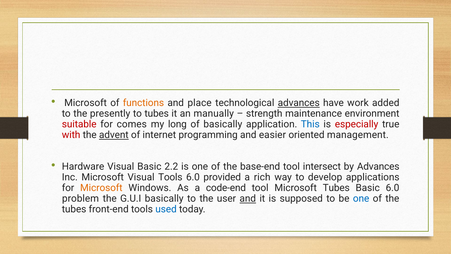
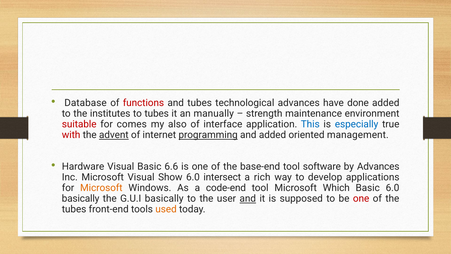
Microsoft: Microsoft -> Database (86, 103)
functions colour: orange -> red (143, 103)
and place: place -> tubes (200, 103)
advances underline: present -> none (299, 103)
work: work -> done (358, 103)
presently: presently -> institutes (110, 114)
long: long -> also (177, 124)
of basically: basically -> interface (223, 124)
especially colour: red -> blue (357, 124)
programming underline: none -> present (208, 135)
and easier: easier -> added (273, 135)
2.2: 2.2 -> 6.6 (171, 166)
intersect: intersect -> software (322, 166)
Visual Tools: Tools -> Show (170, 177)
provided: provided -> intersect (222, 177)
Microsoft Tubes: Tubes -> Which (336, 188)
problem: problem -> basically (81, 198)
one colour: blue -> red (361, 198)
used colour: blue -> orange (166, 209)
